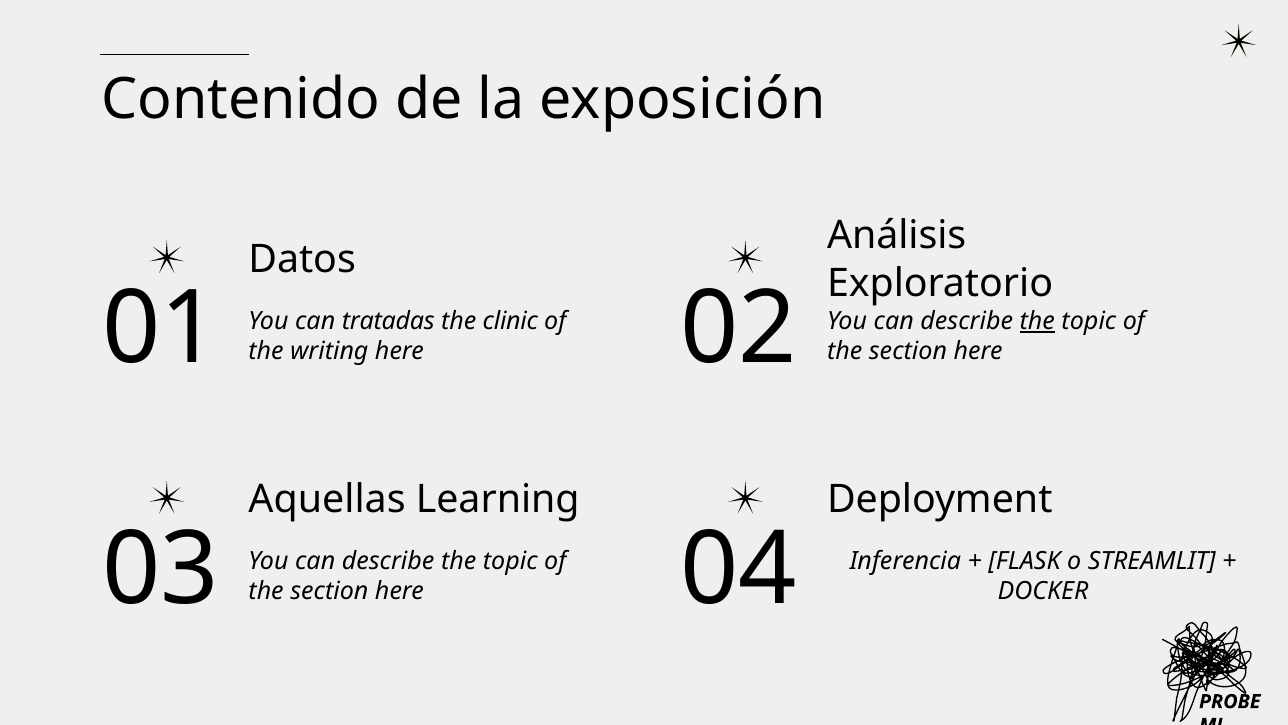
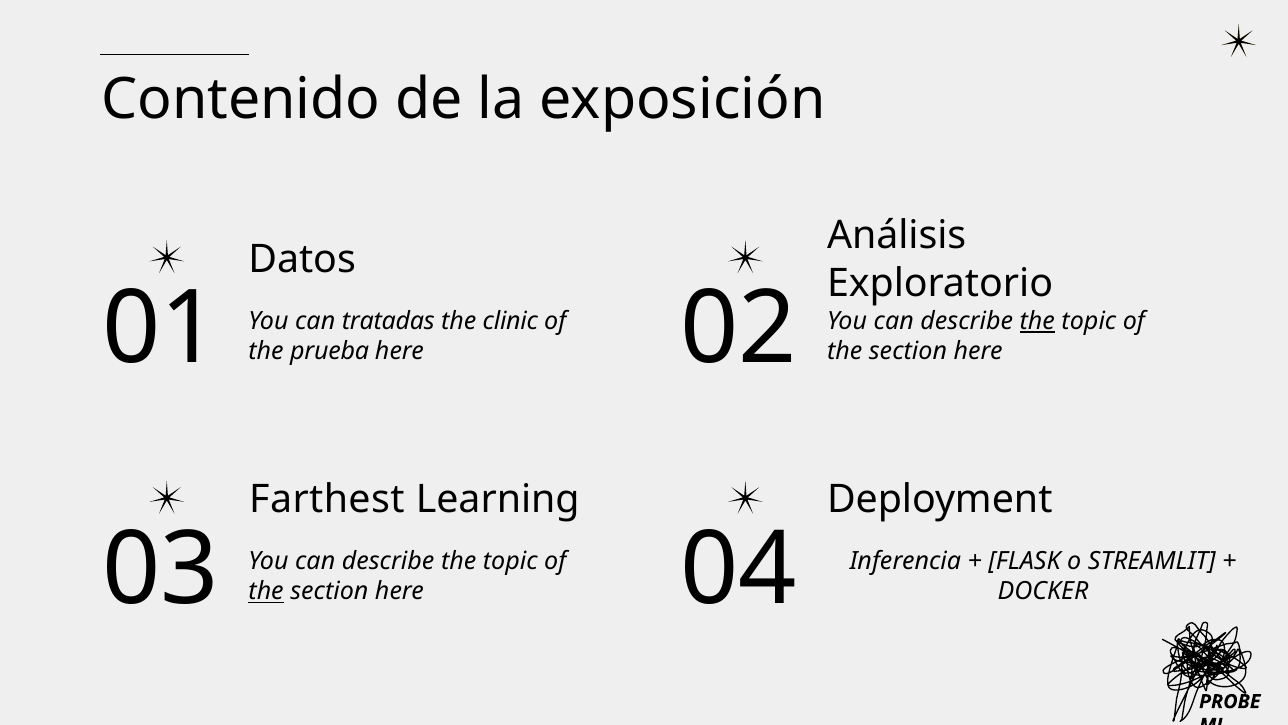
writing: writing -> prueba (330, 351)
Aquellas: Aquellas -> Farthest (327, 500)
the underline: none -> present (266, 591)
